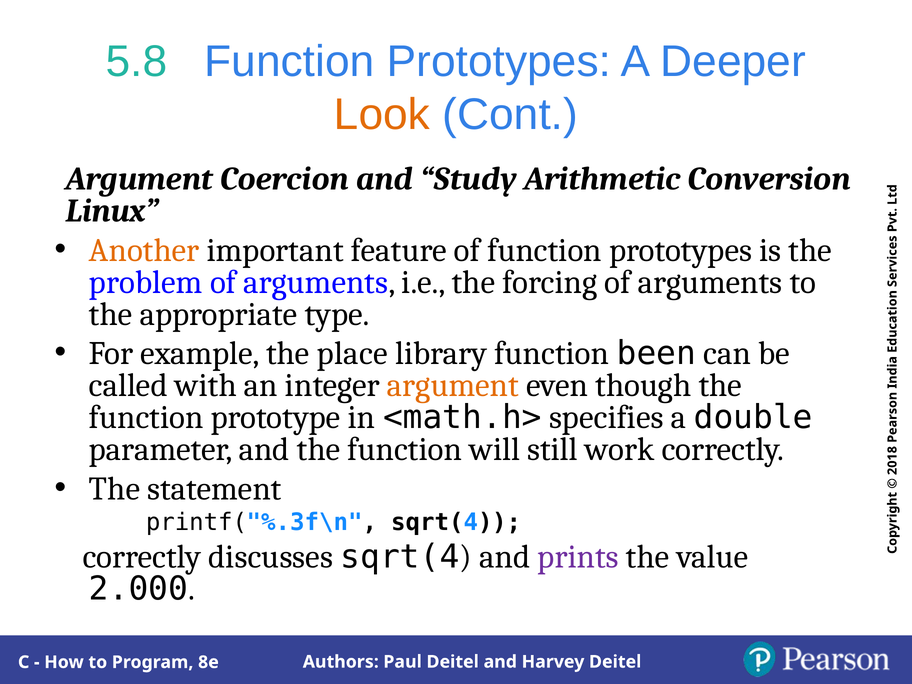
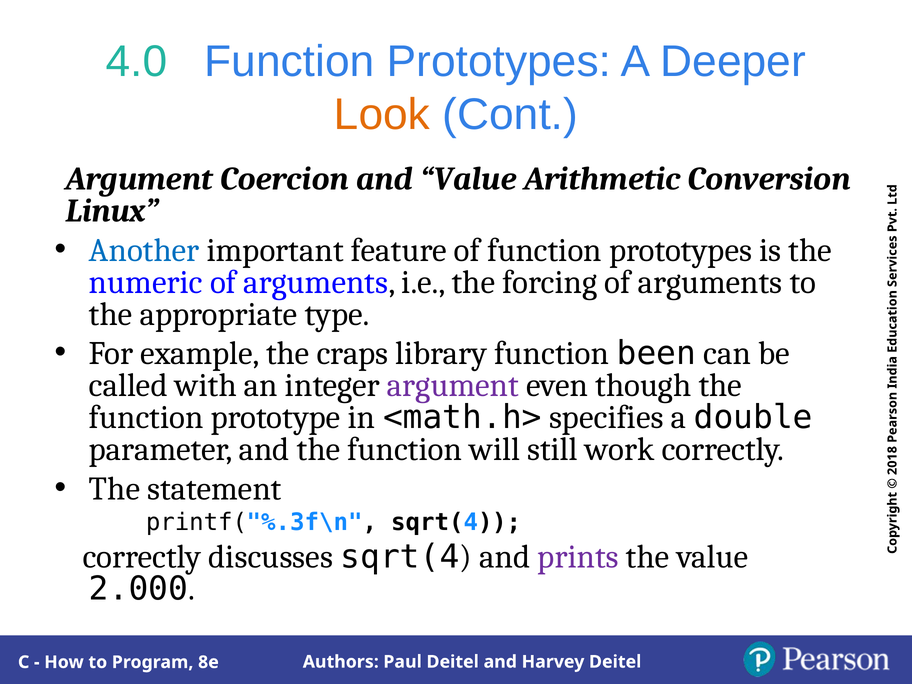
5.8: 5.8 -> 4.0 (137, 62)
and Study: Study -> Value (469, 179)
Another colour: orange -> blue (144, 250)
problem: problem -> numeric (146, 282)
place: place -> craps (352, 353)
argument colour: orange -> purple (453, 385)
